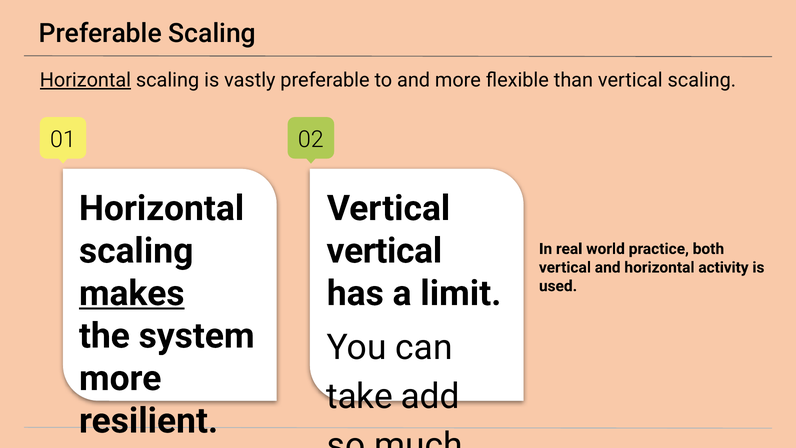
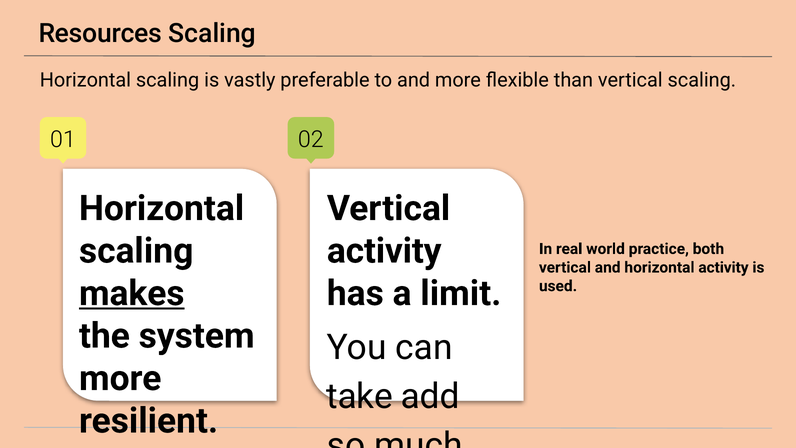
Preferable: Preferable -> Resources (100, 34)
Horizontal underline: present -> none (85, 80)
vertical: vertical -> activity (384, 251)
